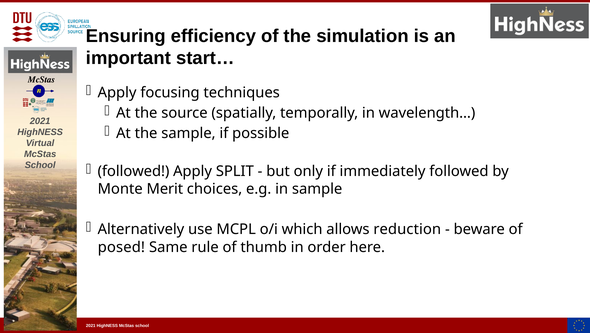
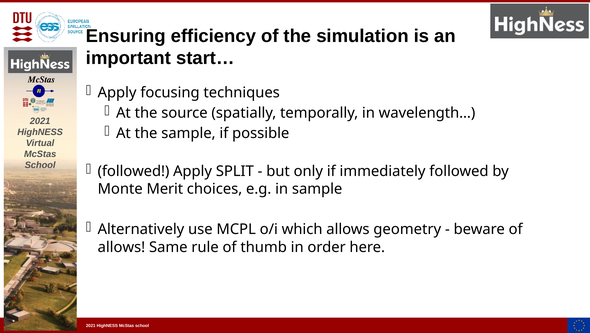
reduction: reduction -> geometry (407, 229)
posed: posed -> allows (121, 247)
